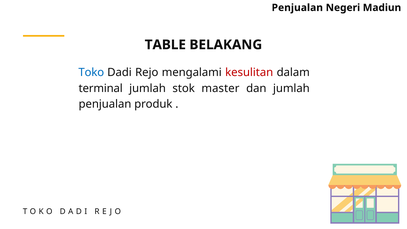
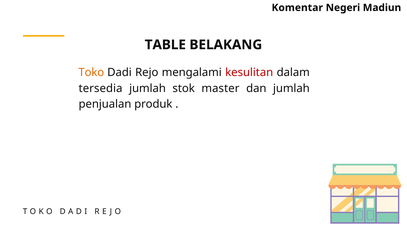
Penjualan: Penjualan -> Komentar (297, 8)
Toko colour: blue -> orange (91, 73)
terminal: terminal -> tersedia (101, 88)
